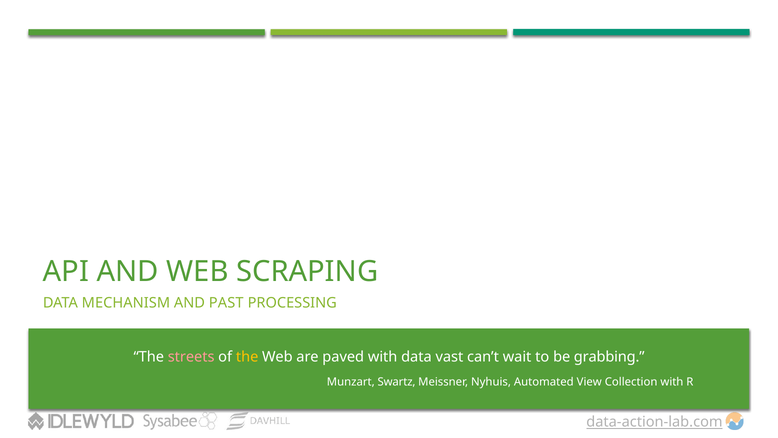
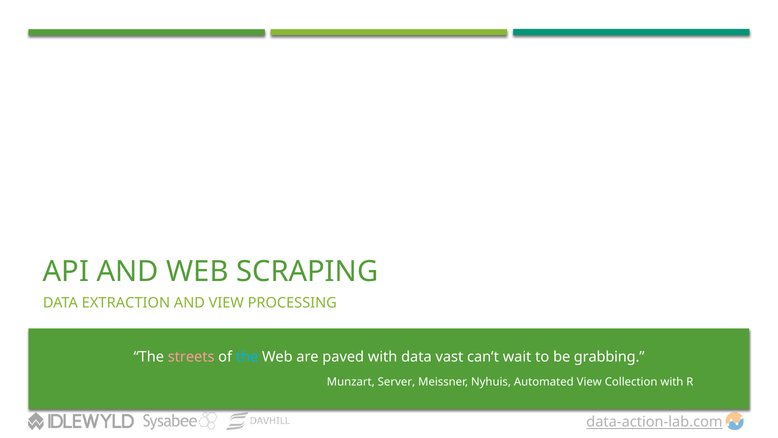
MECHANISM: MECHANISM -> EXTRACTION (126, 302)
AND PAST: PAST -> VIEW (226, 302)
the colour: yellow -> light blue (247, 357)
Swartz: Swartz -> Server (396, 382)
